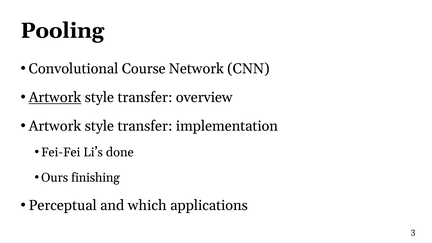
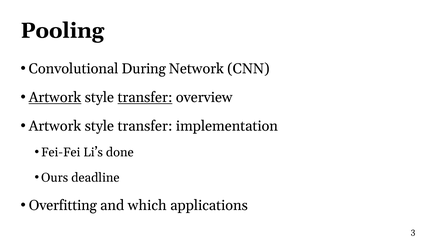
Course: Course -> During (144, 69)
transfer underline: none -> present (145, 97)
finishing: finishing -> deadline (95, 178)
Perceptual: Perceptual -> Overfitting (63, 205)
